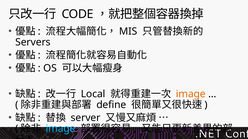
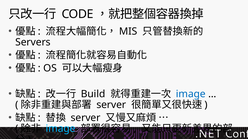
Local: Local -> Build (93, 94)
image colour: orange -> blue (191, 94)
define: define -> server (111, 105)
